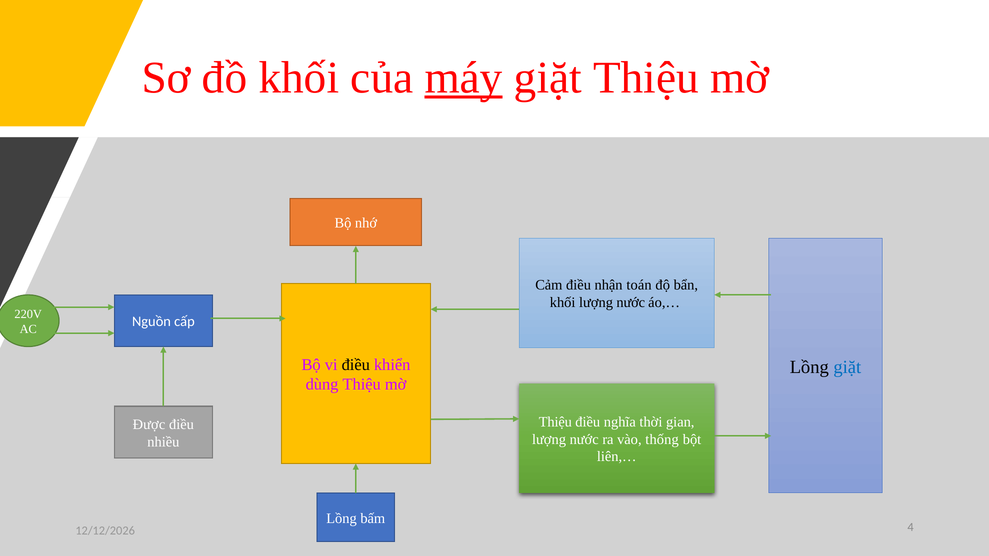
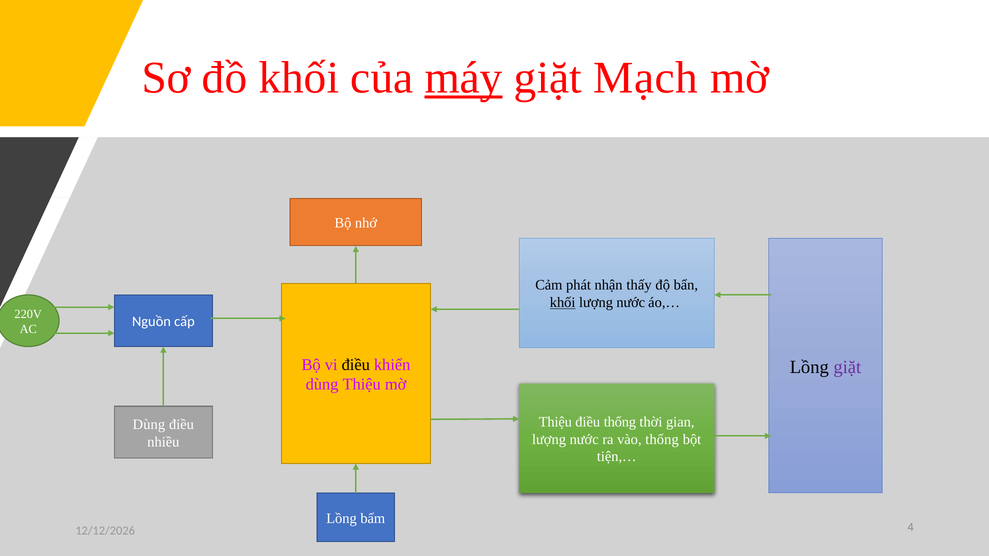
giặt Thiệu: Thiệu -> Mạch (646, 78)
Cảm điều: điều -> phát (579, 285)
toán: toán -> thấy (639, 285)
khối underline: none -> present (563, 303)
giặt colour: blue -> purple (847, 367)
điều nghĩa: nghĩa -> thống (620, 422)
Được: Được -> Dùng (149, 425)
liên,…: liên,… -> tiện,… (617, 457)
